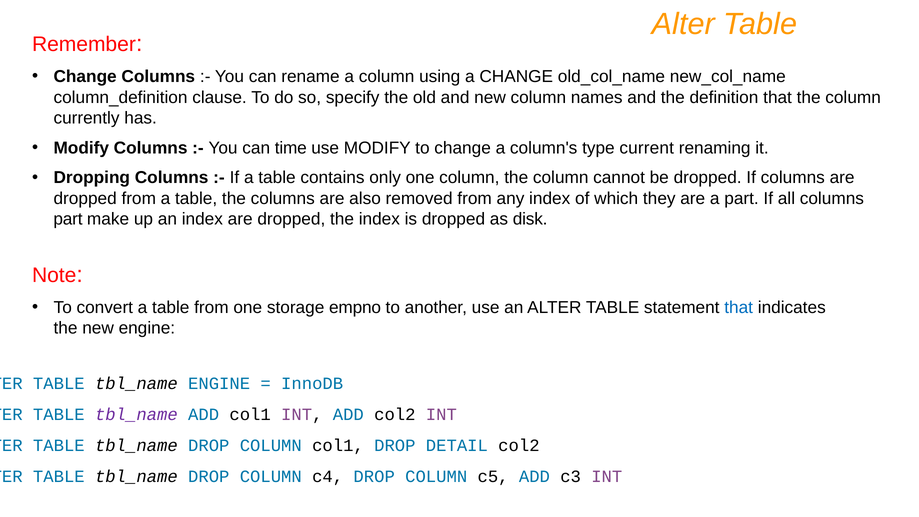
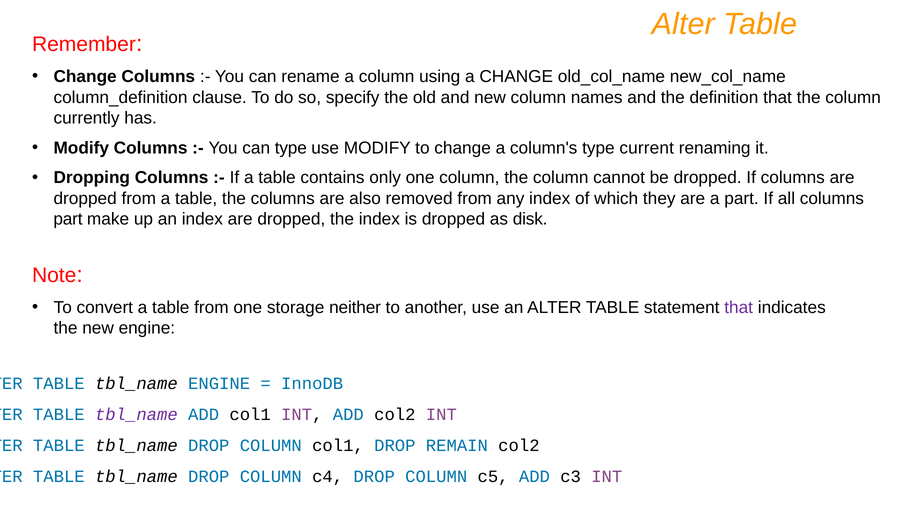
can time: time -> type (291, 148)
empno: empno -> neither (355, 308)
that colour: blue -> purple (739, 308)
DETAIL: DETAIL -> REMAIN (457, 445)
